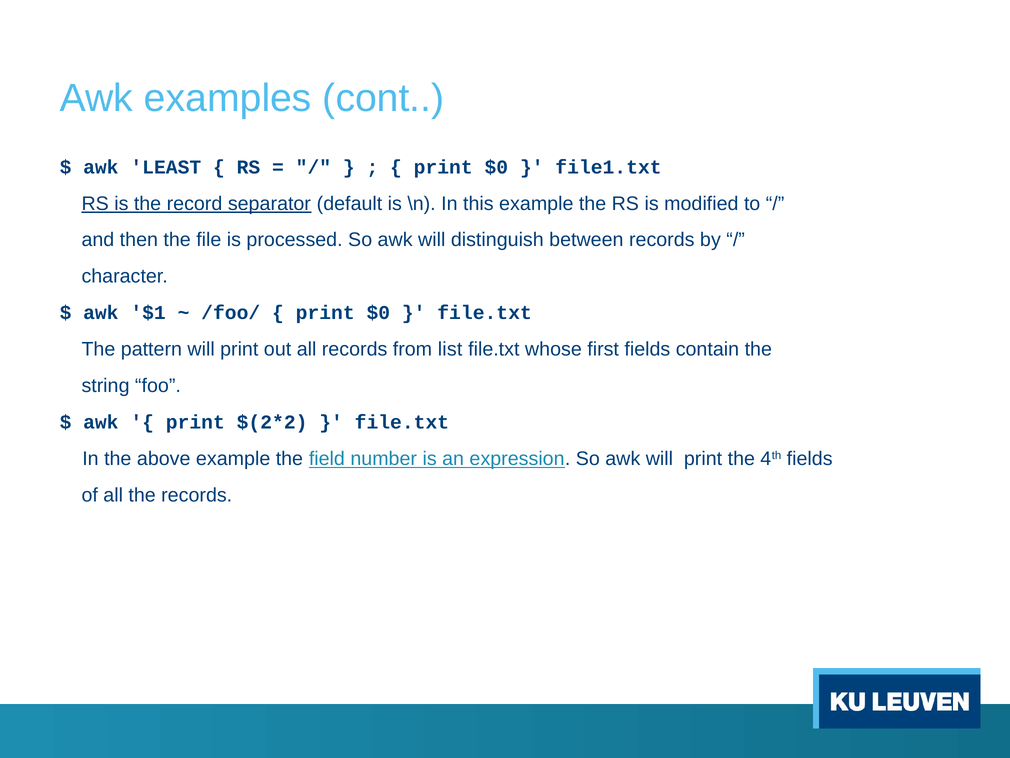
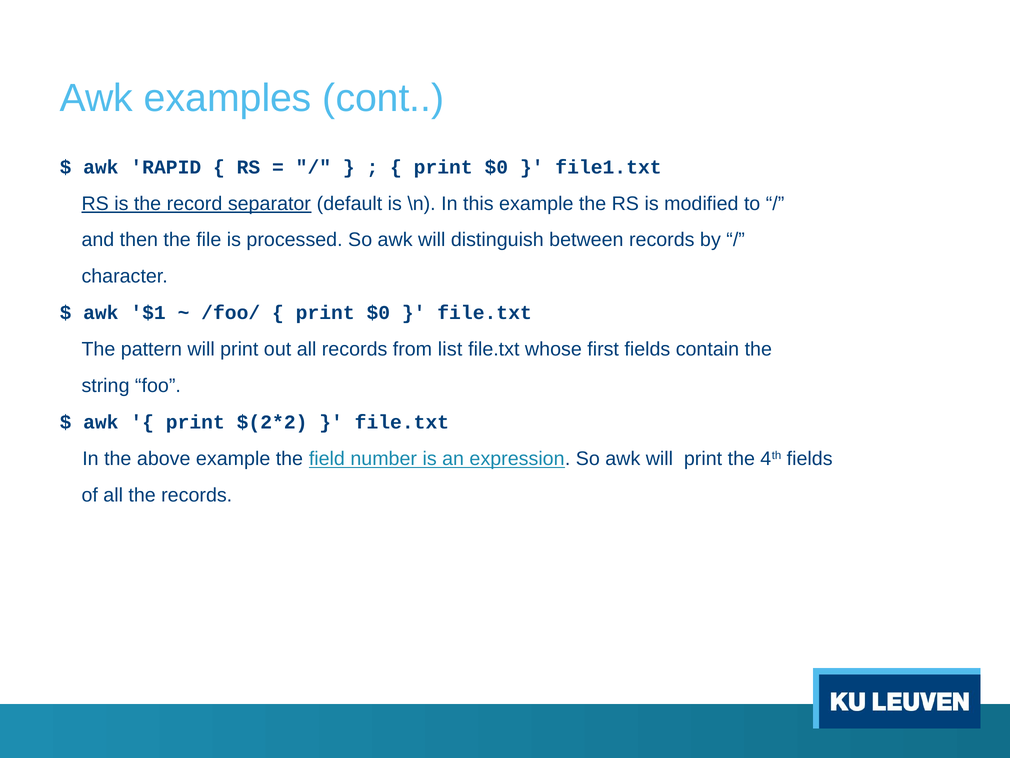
LEAST: LEAST -> RAPID (166, 167)
